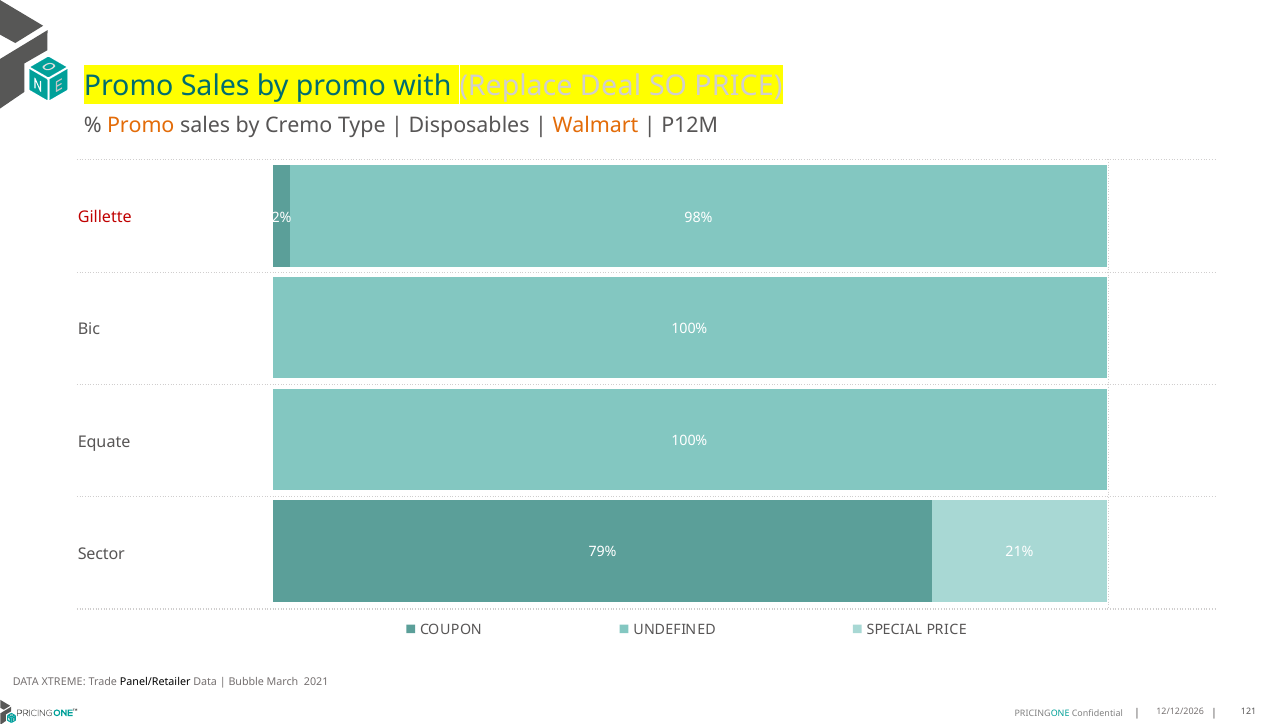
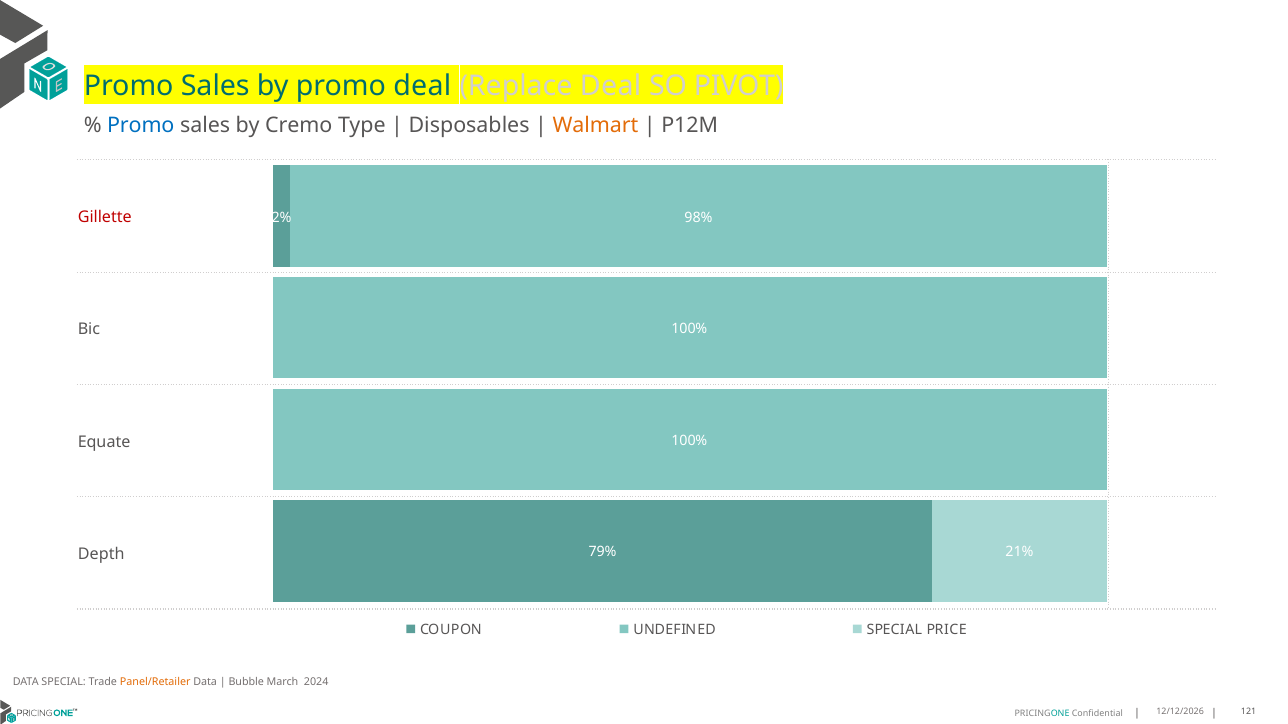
promo with: with -> deal (422, 87)
SO PRICE: PRICE -> PIVOT (739, 87)
Promo colour: orange -> blue (141, 126)
Sector: Sector -> Depth (101, 555)
DATA XTREME: XTREME -> SPECIAL (64, 682)
Panel/Retailer colour: black -> orange (155, 682)
2021: 2021 -> 2024 (316, 682)
